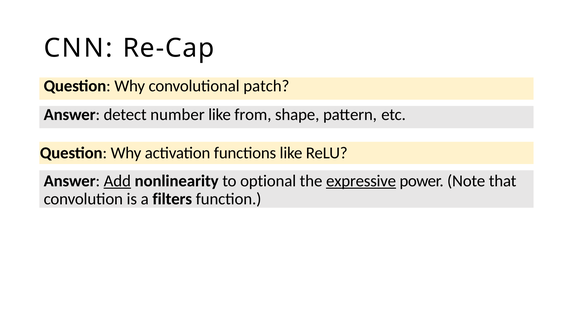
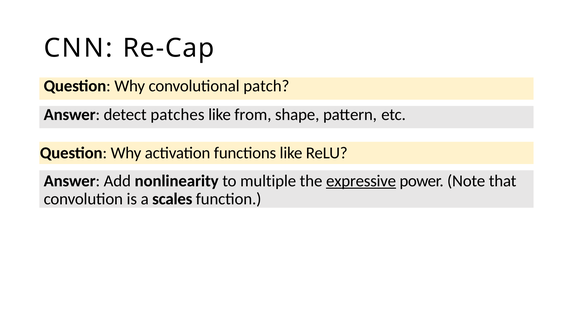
number: number -> patches (177, 114)
Add underline: present -> none (117, 181)
optional: optional -> multiple (268, 181)
filters: filters -> scales (172, 198)
